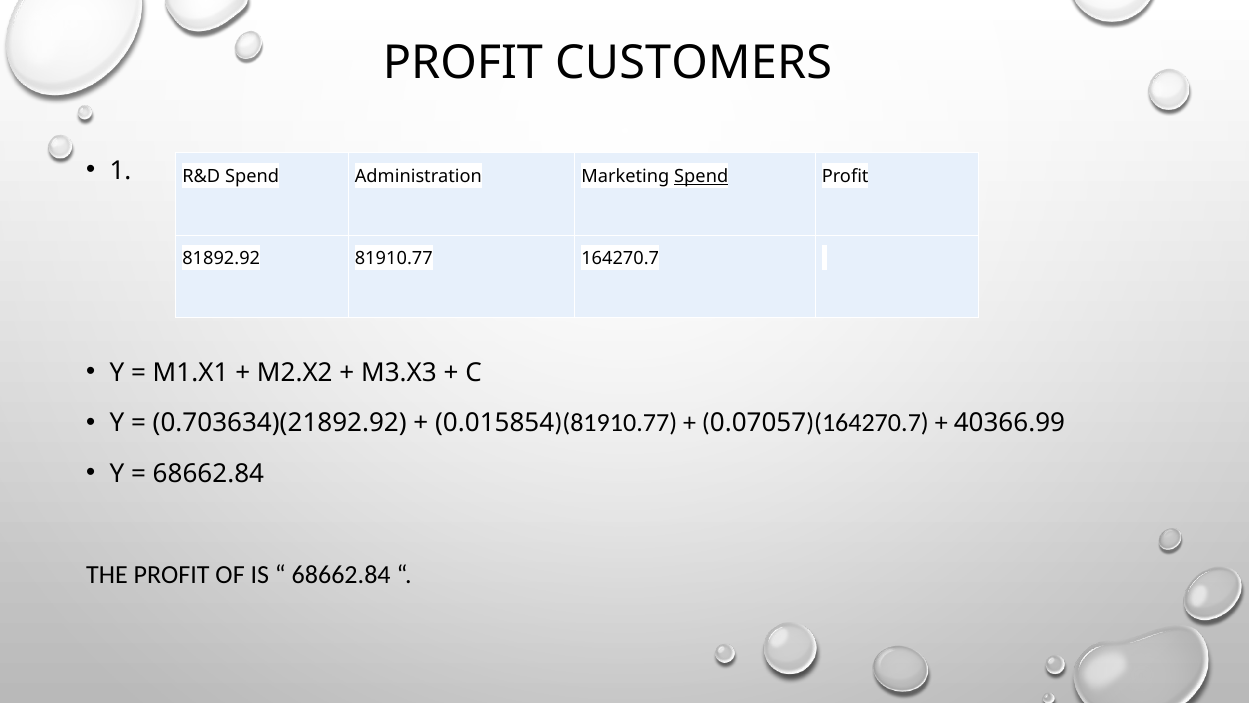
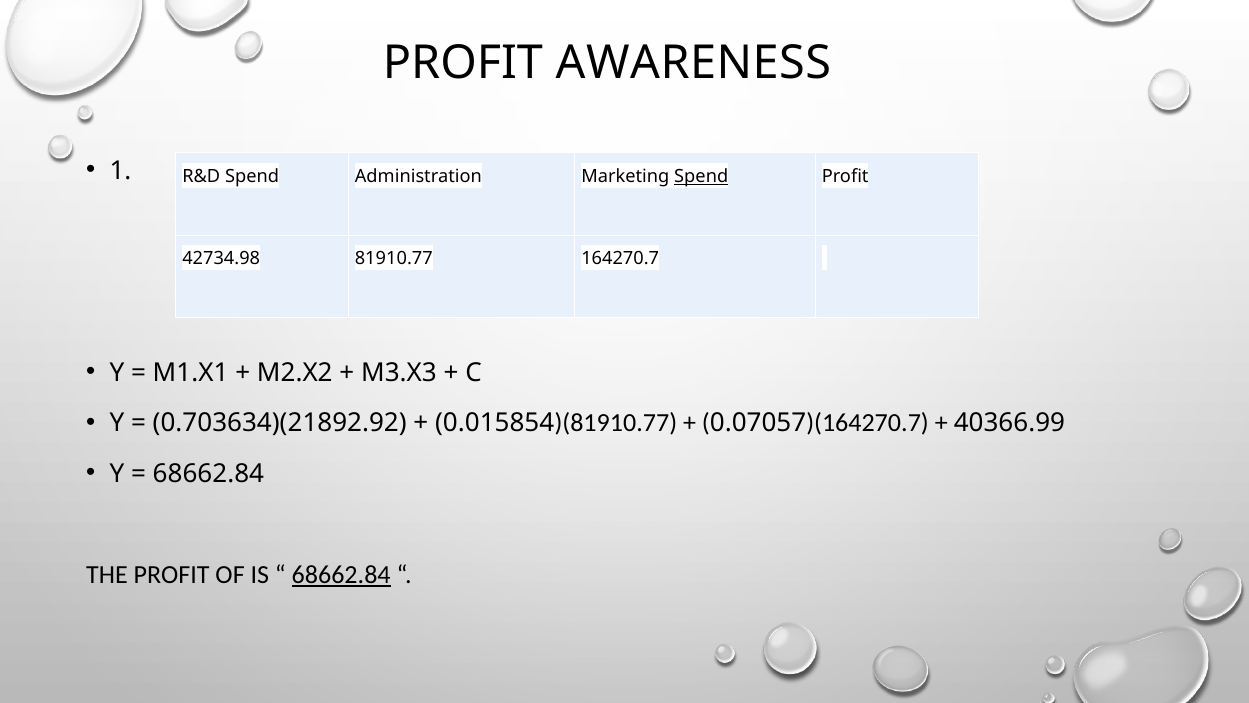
CUSTOMERS: CUSTOMERS -> AWARENESS (693, 63)
81892.92: 81892.92 -> 42734.98 (221, 259)
68662.84 underline: none -> present (341, 575)
